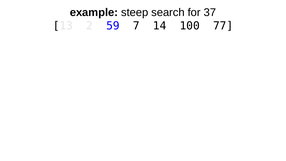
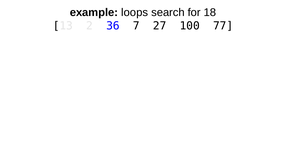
steep: steep -> loops (135, 12)
37: 37 -> 18 (210, 12)
59: 59 -> 36 (113, 26)
14: 14 -> 27 (160, 26)
